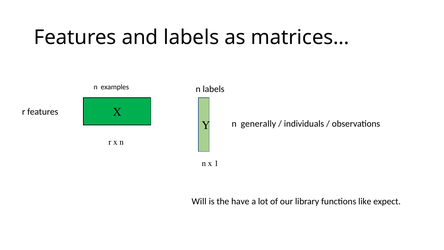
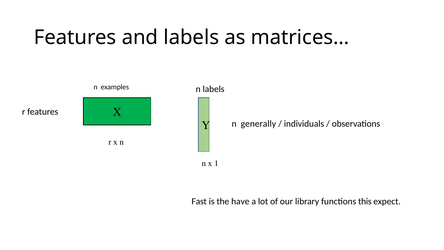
Will: Will -> Fast (199, 201)
like: like -> this (365, 201)
